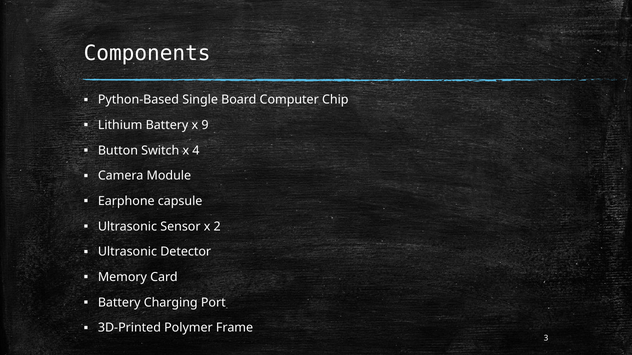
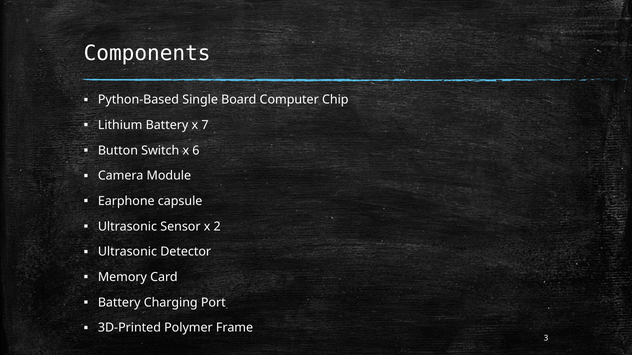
9: 9 -> 7 (205, 125)
4: 4 -> 6 (196, 151)
